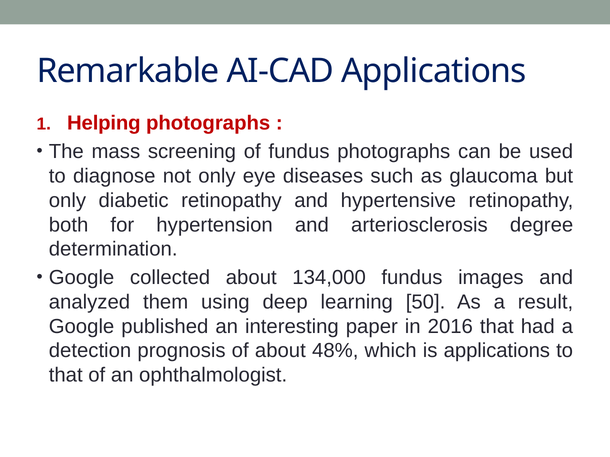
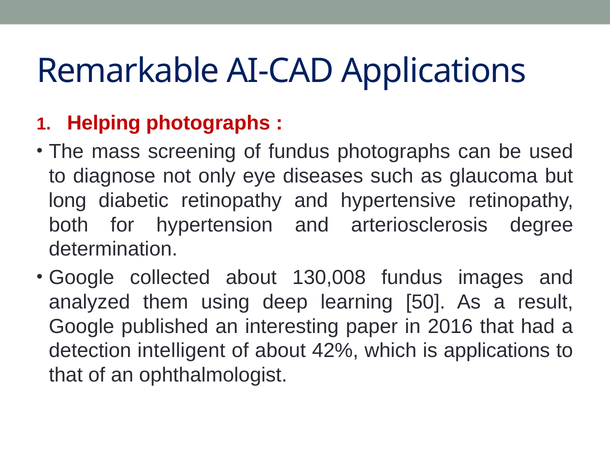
only: only -> long (68, 201)
134,000: 134,000 -> 130,008 (329, 278)
prognosis: prognosis -> intelligent (181, 351)
48%: 48% -> 42% (335, 351)
